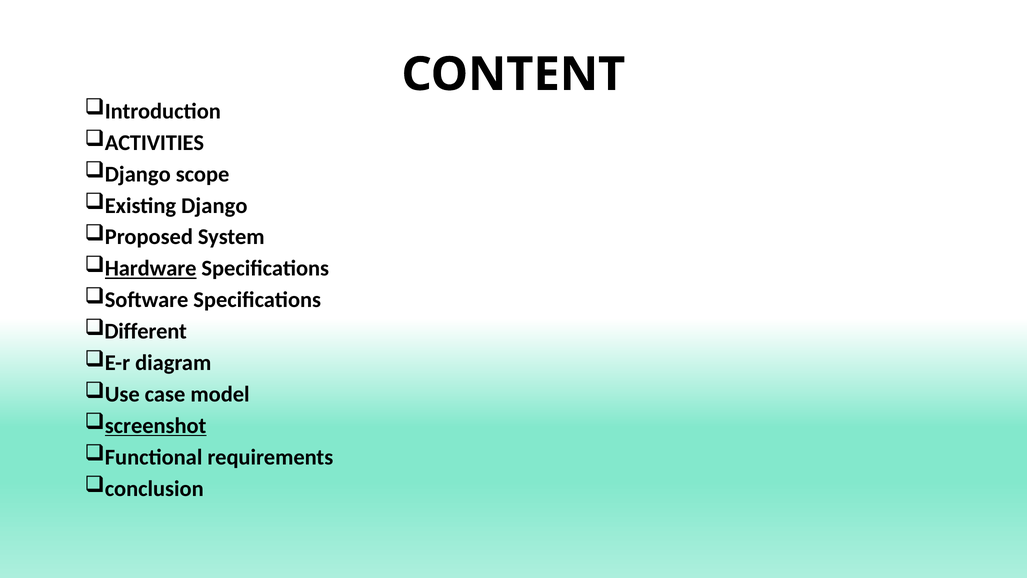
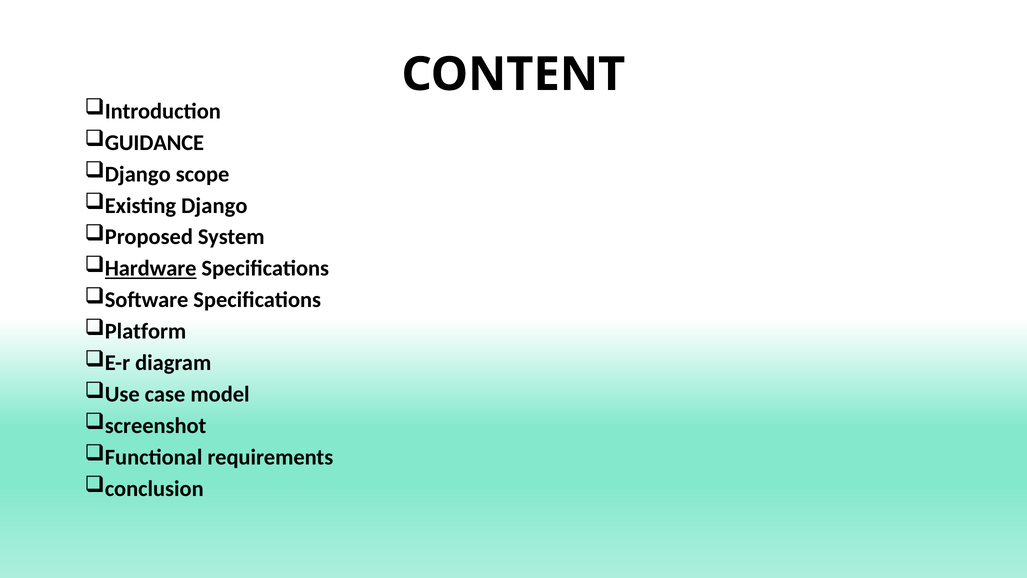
ACTIVITIES: ACTIVITIES -> GUIDANCE (154, 143)
Different: Different -> Platform (146, 331)
screenshot underline: present -> none (156, 426)
